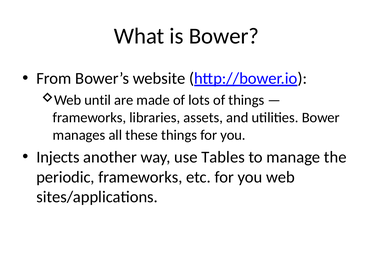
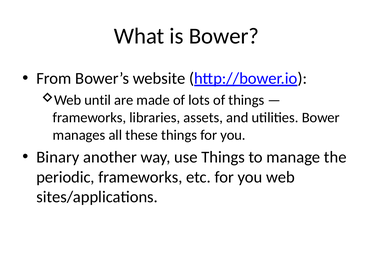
Injects: Injects -> Binary (58, 157)
use Tables: Tables -> Things (223, 157)
